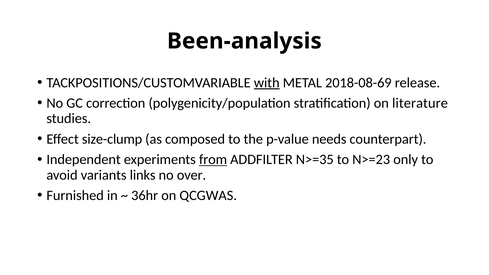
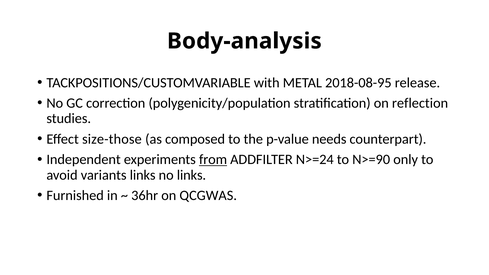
Been-analysis: Been-analysis -> Body-analysis (244, 41)
with underline: present -> none (267, 83)
2018-08-69: 2018-08-69 -> 2018-08-95 (358, 83)
literature: literature -> reflection (420, 103)
size-clump: size-clump -> size-those (112, 139)
N>=35: N>=35 -> N>=24 (315, 160)
N>=23: N>=23 -> N>=90 (371, 160)
no over: over -> links (191, 175)
